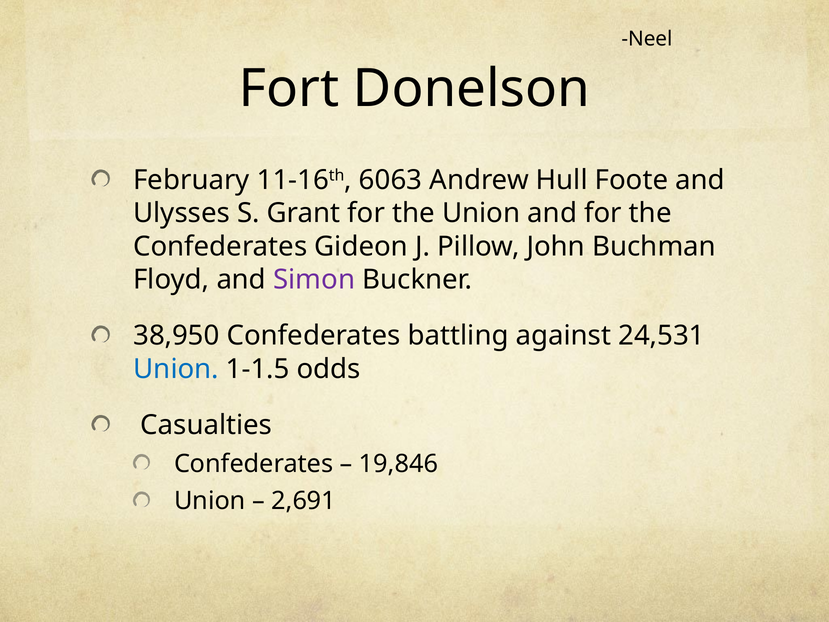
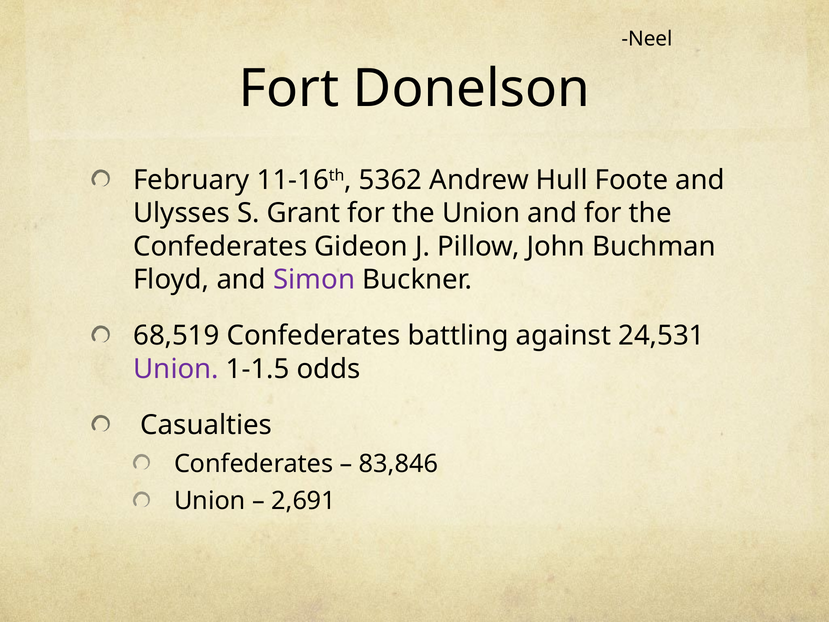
6063: 6063 -> 5362 (391, 180)
38,950: 38,950 -> 68,519 (176, 336)
Union colour: blue -> purple (176, 369)
19,846: 19,846 -> 83,846 (399, 464)
